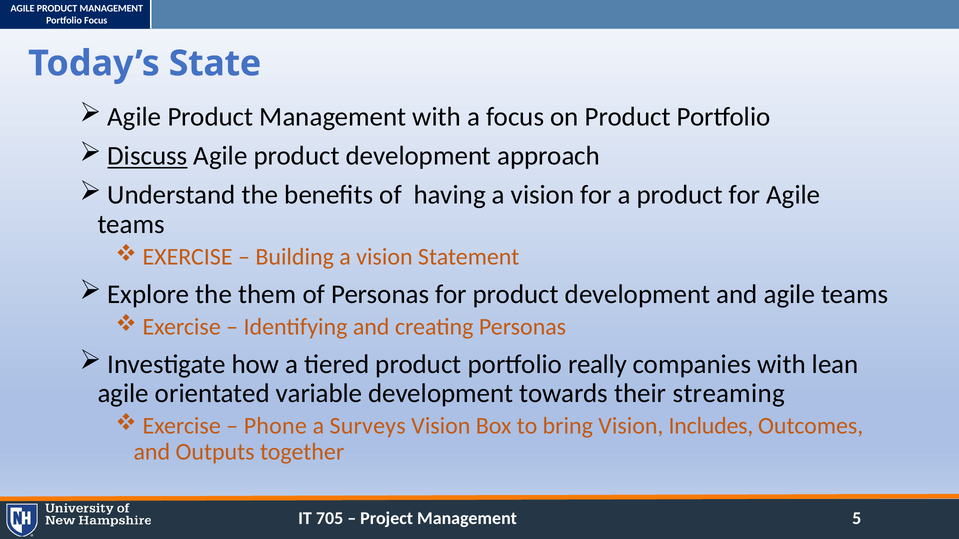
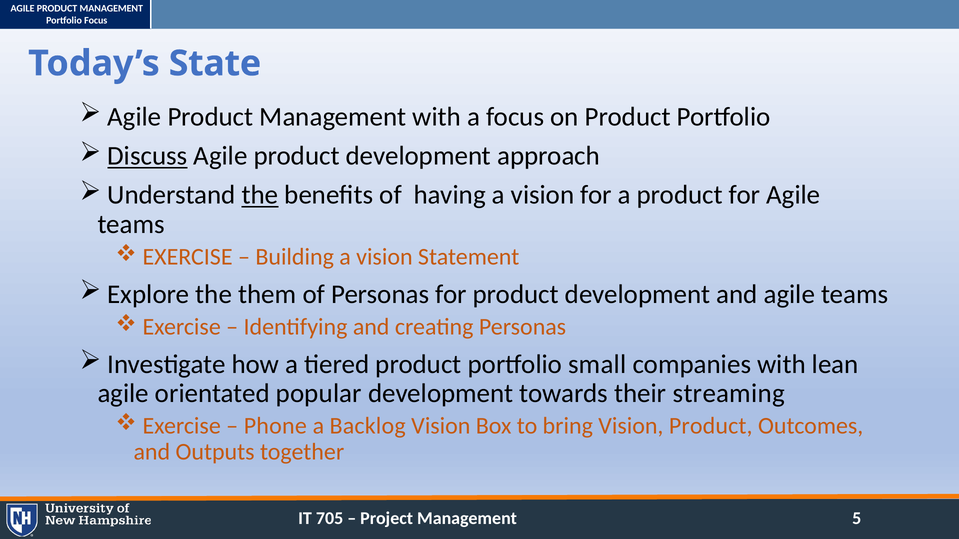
the underline: none -> present (260, 195)
really: really -> small (597, 364)
variable: variable -> popular (319, 394)
Surveys: Surveys -> Backlog (368, 426)
Vision Includes: Includes -> Product (711, 426)
